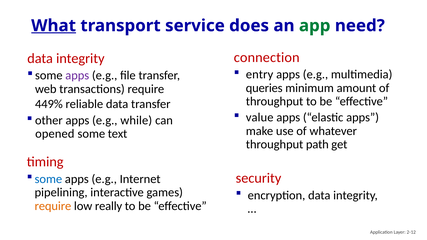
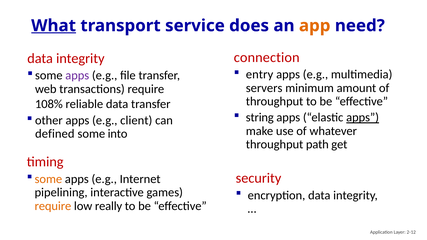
app colour: green -> orange (315, 26)
queries: queries -> servers (264, 88)
449%: 449% -> 108% (49, 104)
value: value -> string (260, 118)
apps underline: none -> present (363, 118)
while: while -> client (136, 121)
opened: opened -> defined (55, 134)
text: text -> into (118, 134)
some colour: blue -> orange (48, 179)
